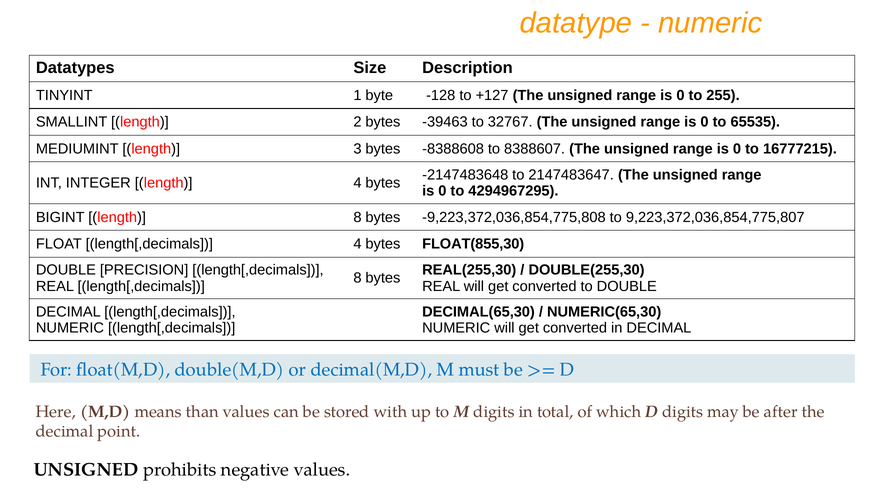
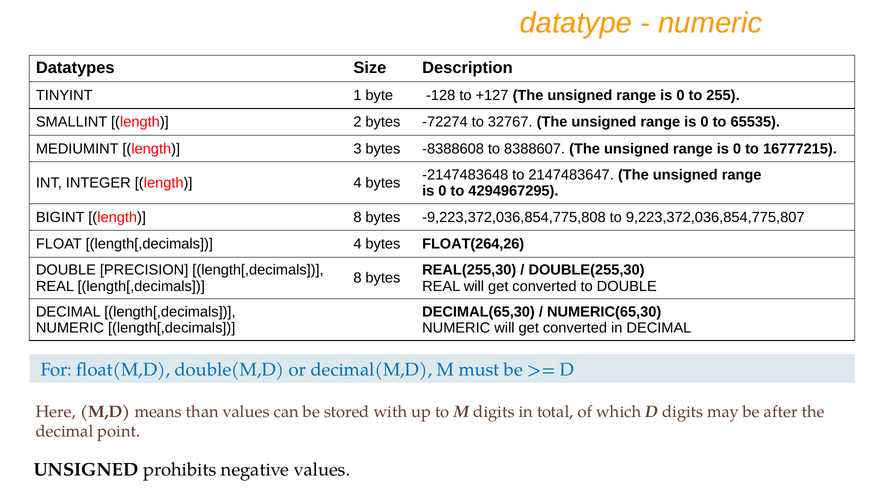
-39463: -39463 -> -72274 (445, 122)
FLOAT(855,30: FLOAT(855,30 -> FLOAT(264,26 (473, 244)
